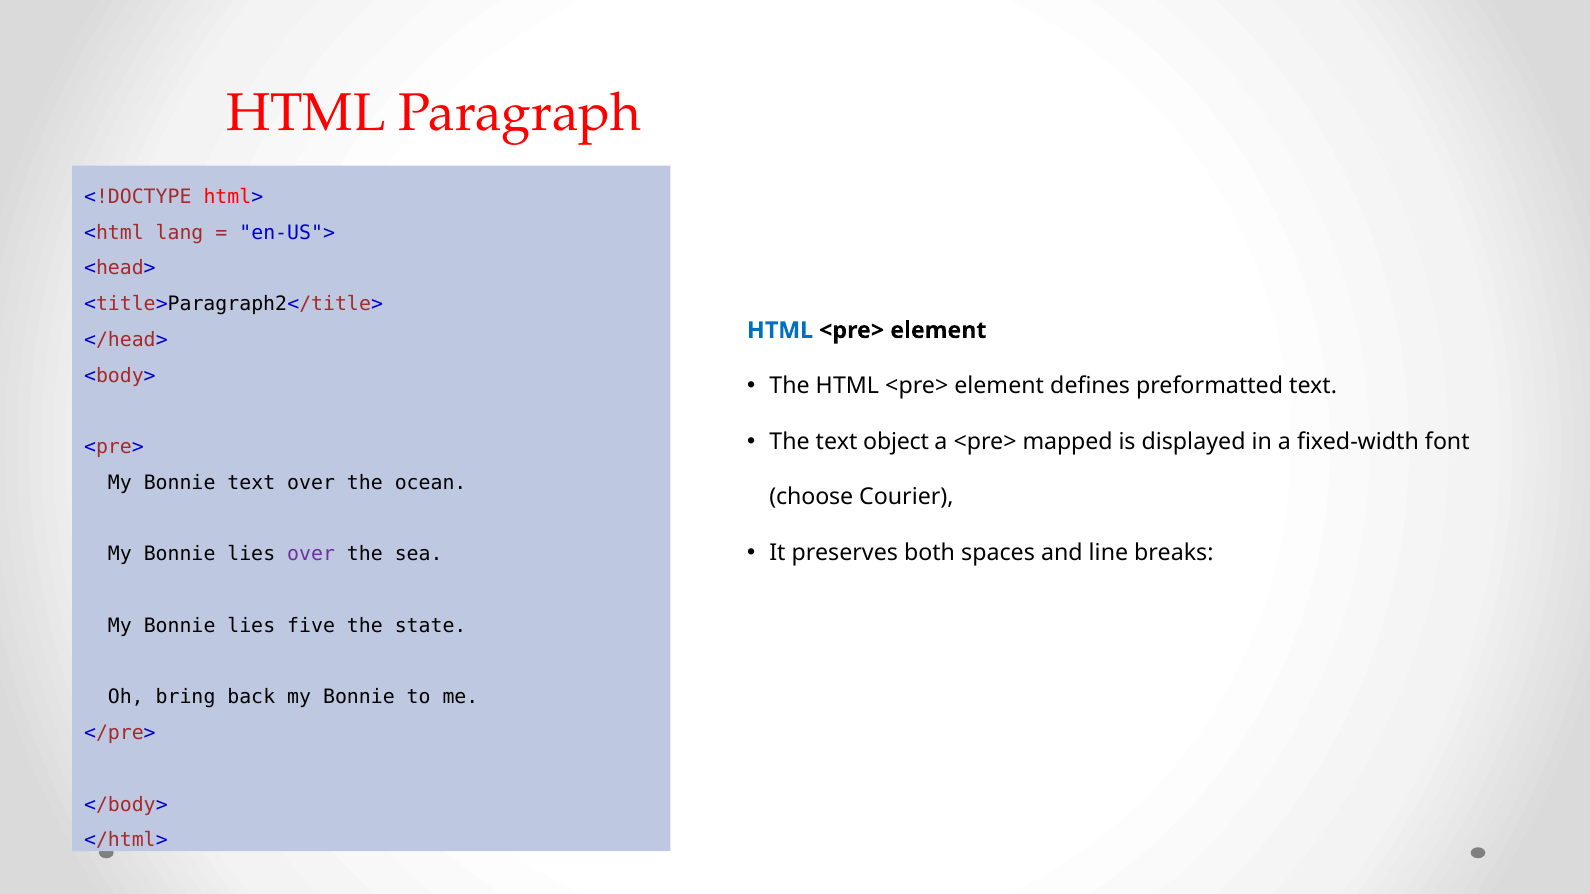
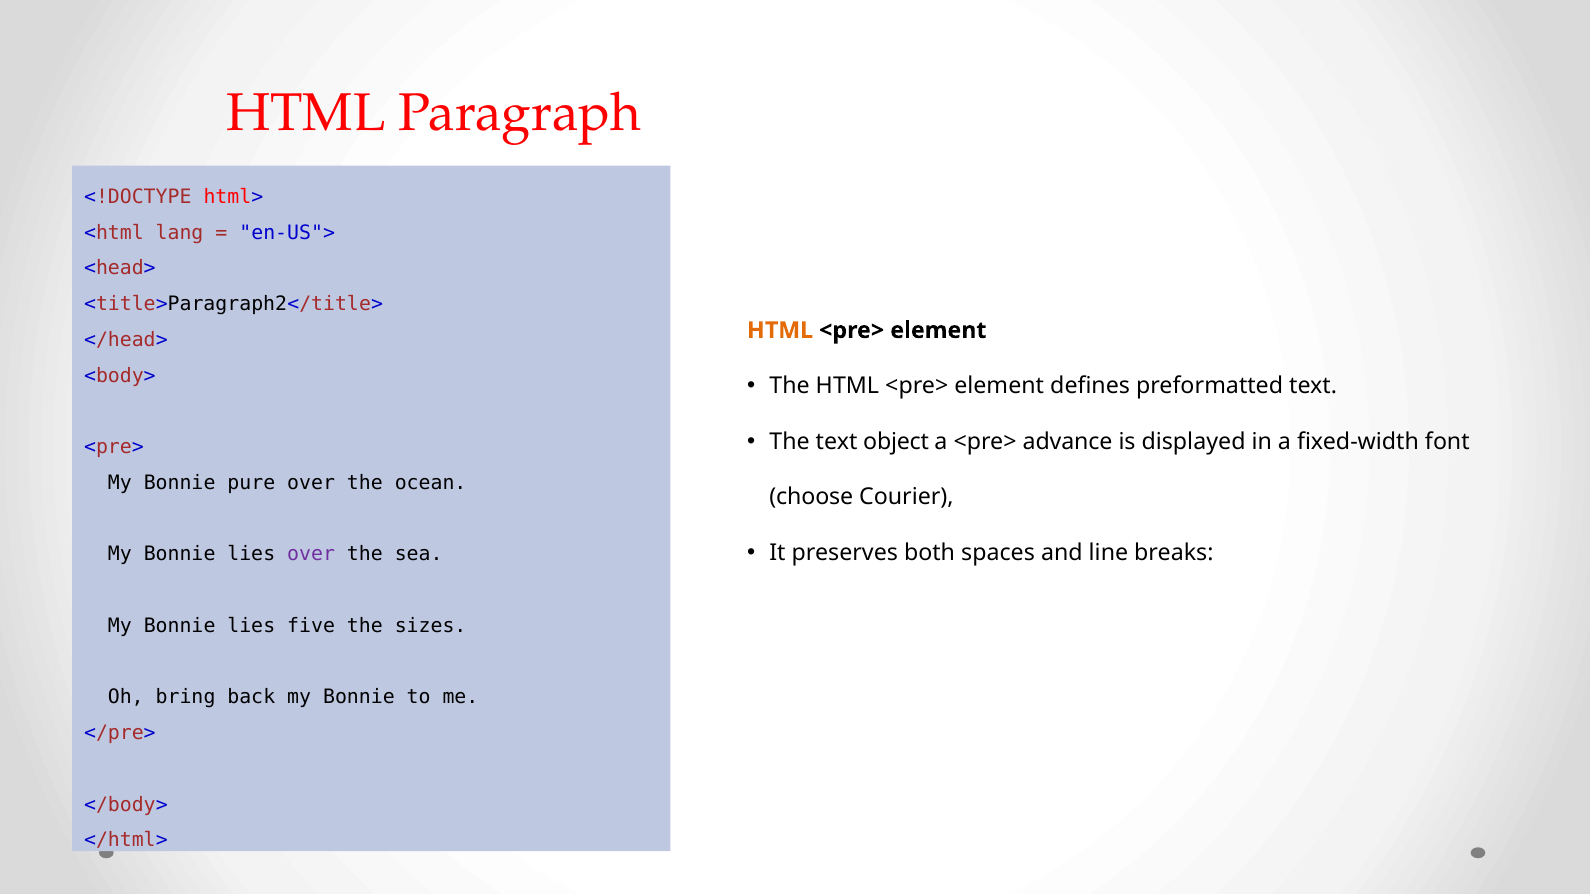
HTML colour: blue -> orange (780, 330)
mapped: mapped -> advance (1068, 442)
Bonnie text: text -> pure (251, 483)
state: state -> sizes (431, 626)
